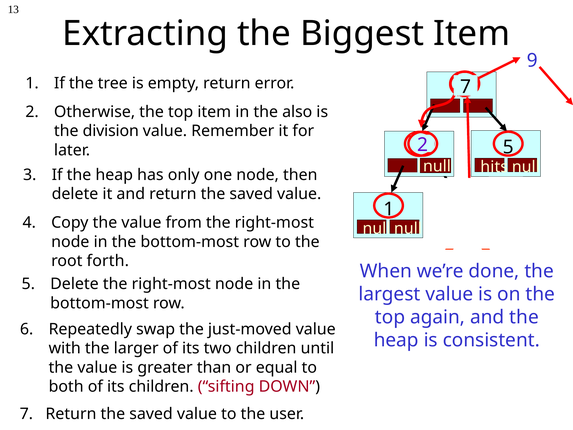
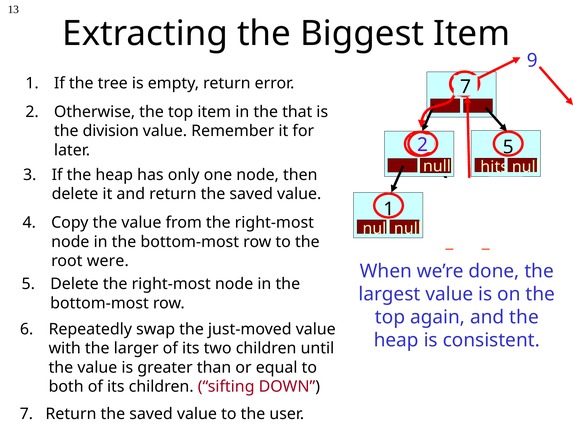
also: also -> that (297, 112)
forth: forth -> were (108, 261)
